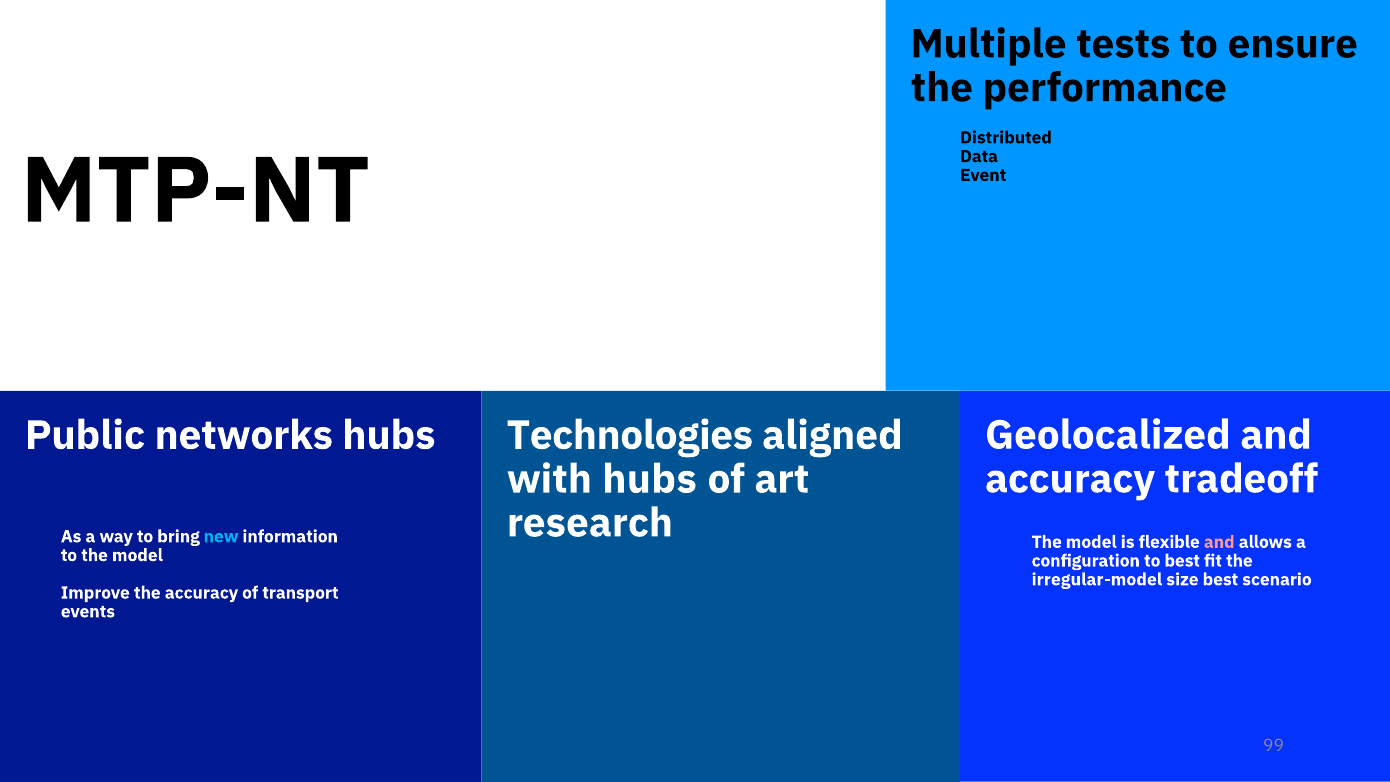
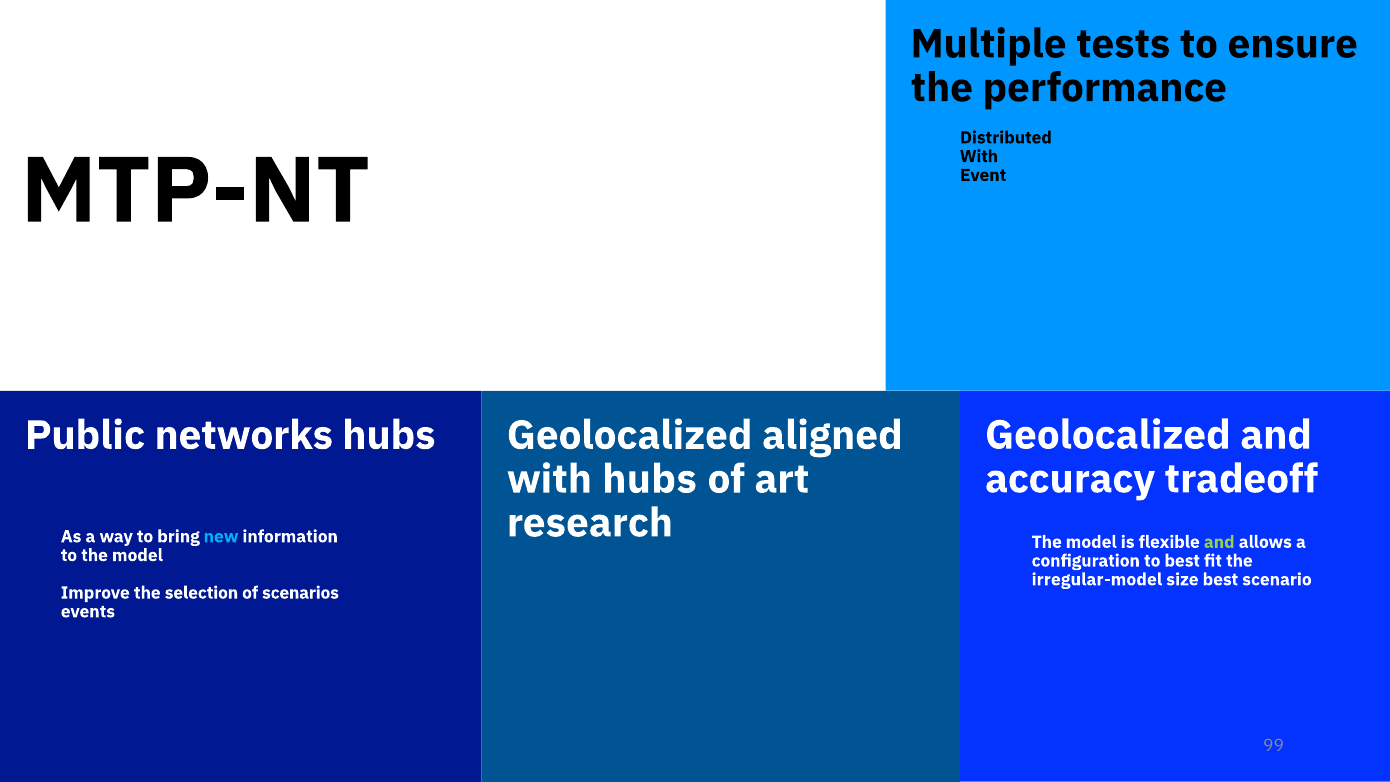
Data: Data -> With (979, 156)
hubs Technologies: Technologies -> Geolocalized (630, 435)
and colour: pink -> light green (1219, 542)
the accuracy: accuracy -> selection (201, 593)
transport: transport -> scenarios (300, 593)
